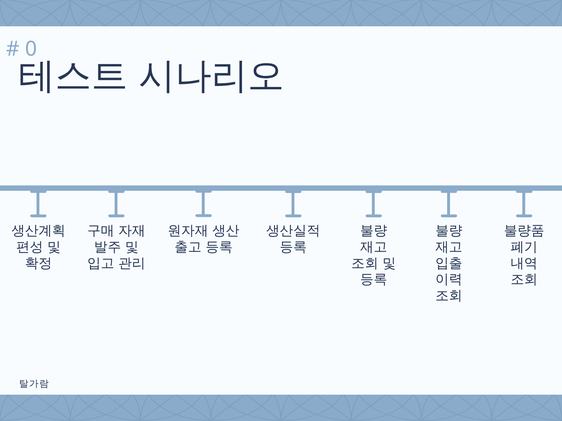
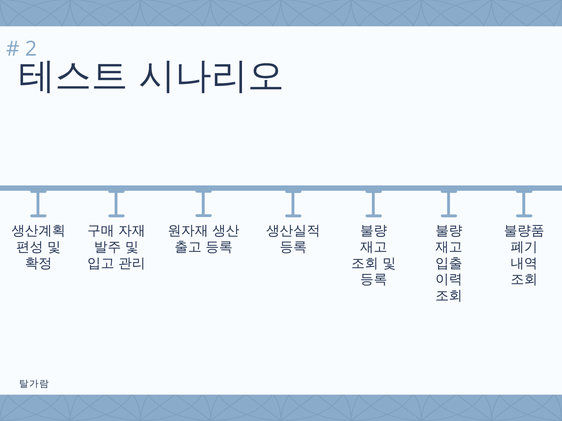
0: 0 -> 2 (31, 49)
